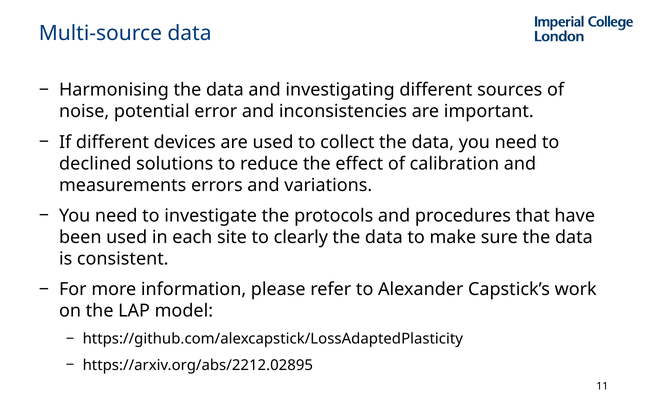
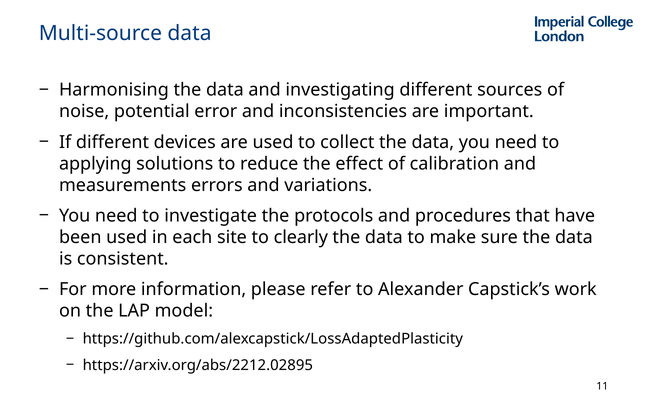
declined: declined -> applying (95, 164)
